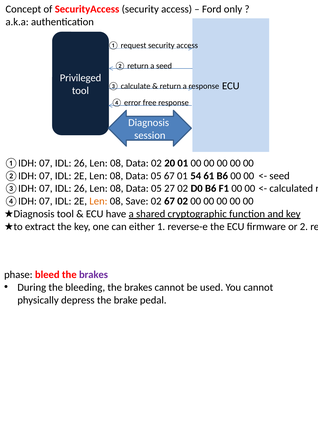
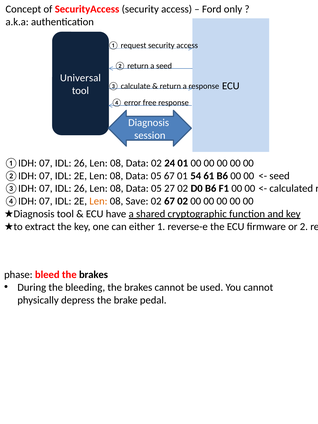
Privileged: Privileged -> Universal (80, 78)
20: 20 -> 24 (170, 163)
brakes colour: purple -> black (93, 275)
